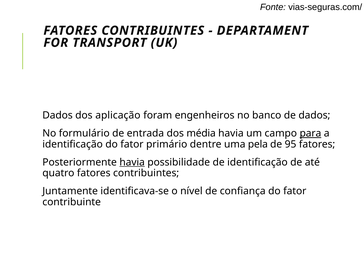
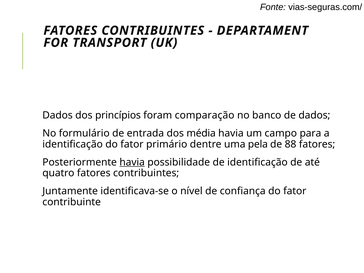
aplicação: aplicação -> princípios (118, 115)
engenheiros: engenheiros -> comparação (205, 115)
para underline: present -> none (310, 133)
95: 95 -> 88 (291, 144)
